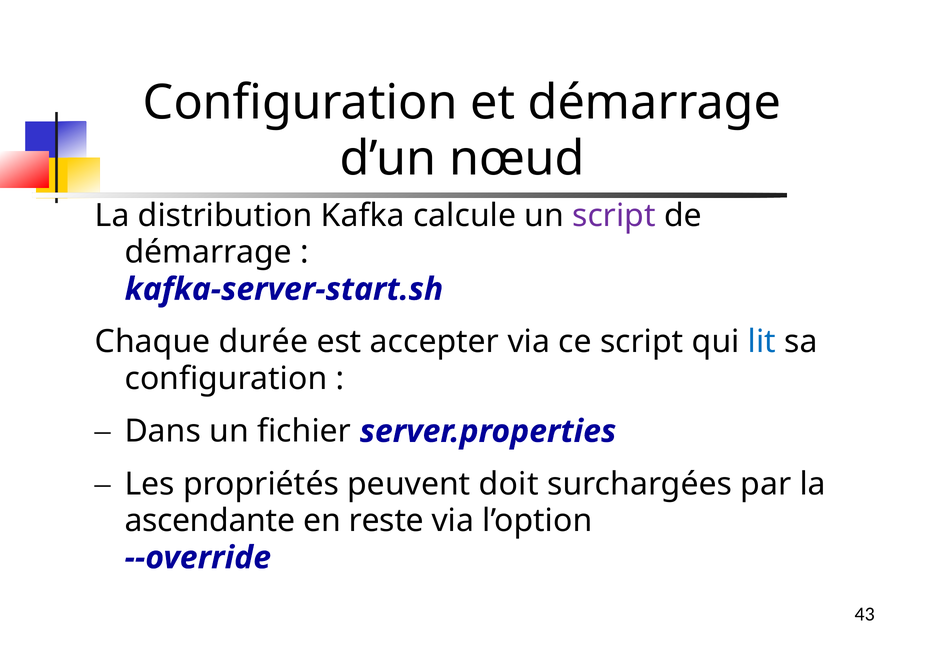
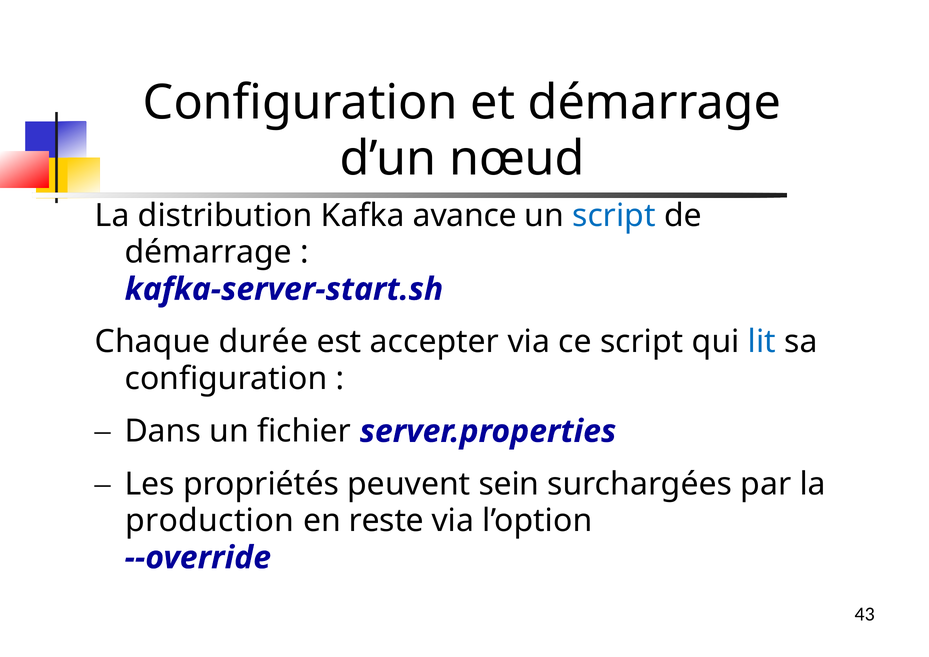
calcule: calcule -> avance (465, 215)
script colour: purple -> blue (614, 215)
doit: doit -> sein (509, 484)
ascendante: ascendante -> production (210, 521)
